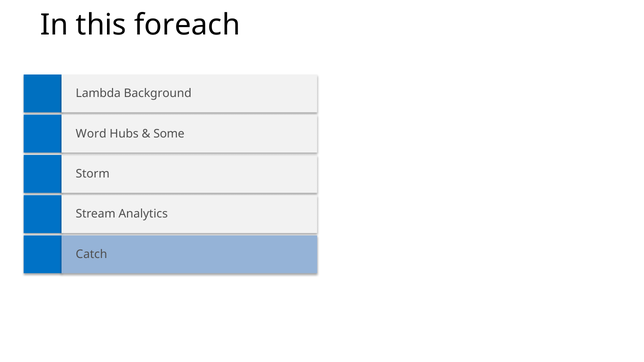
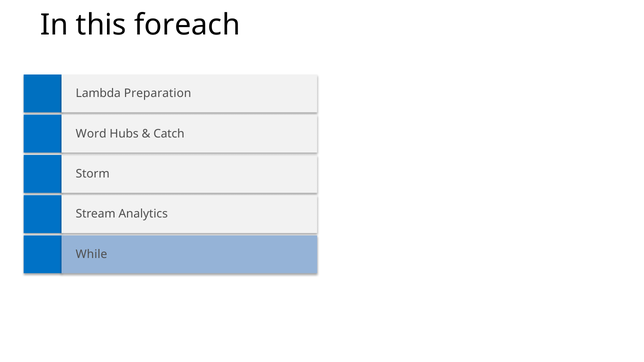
Background: Background -> Preparation (158, 93)
Some: Some -> Catch (169, 134)
Catch: Catch -> While (91, 254)
